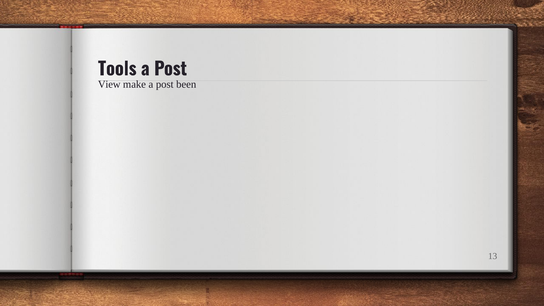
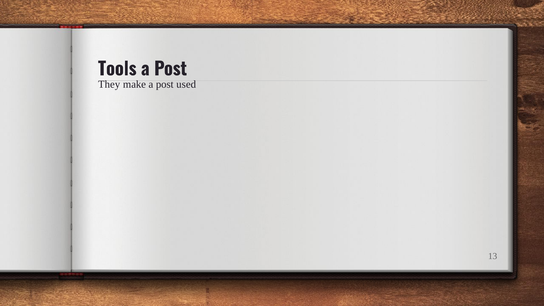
View: View -> They (109, 84)
been: been -> used (186, 84)
